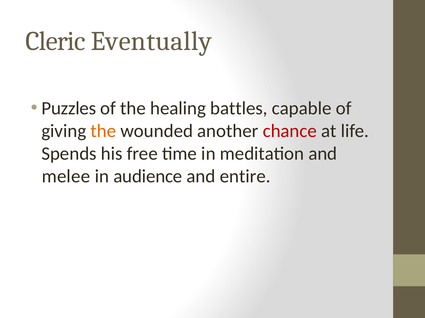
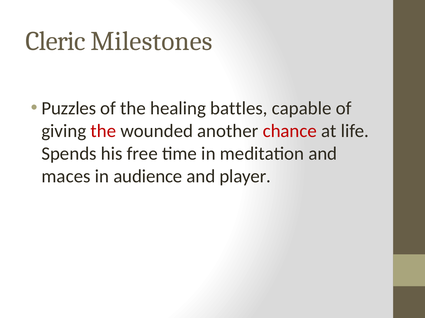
Eventually: Eventually -> Milestones (151, 41)
the colour: orange -> red (103, 131)
melee: melee -> maces (66, 177)
entire: entire -> player (245, 177)
